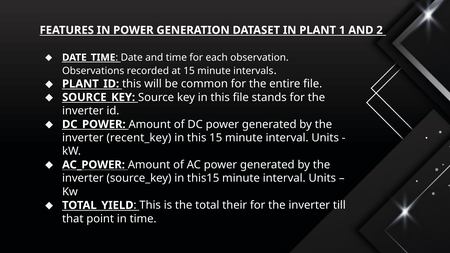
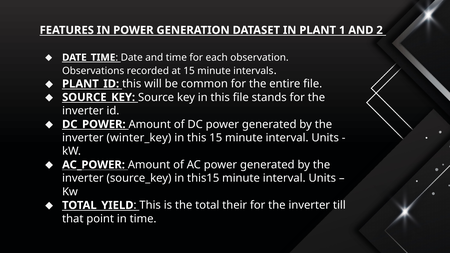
recent_key: recent_key -> winter_key (139, 138)
